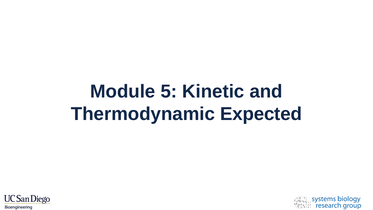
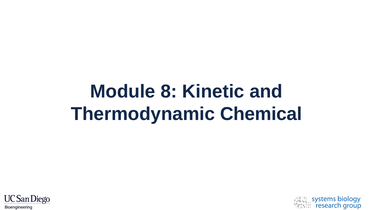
5: 5 -> 8 (169, 91)
Expected: Expected -> Chemical (261, 114)
